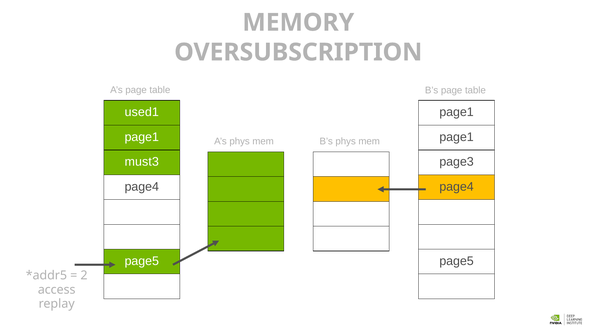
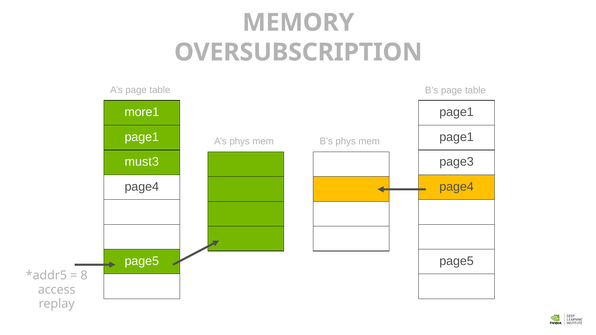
used1: used1 -> more1 (142, 112)
2: 2 -> 8 (84, 276)
